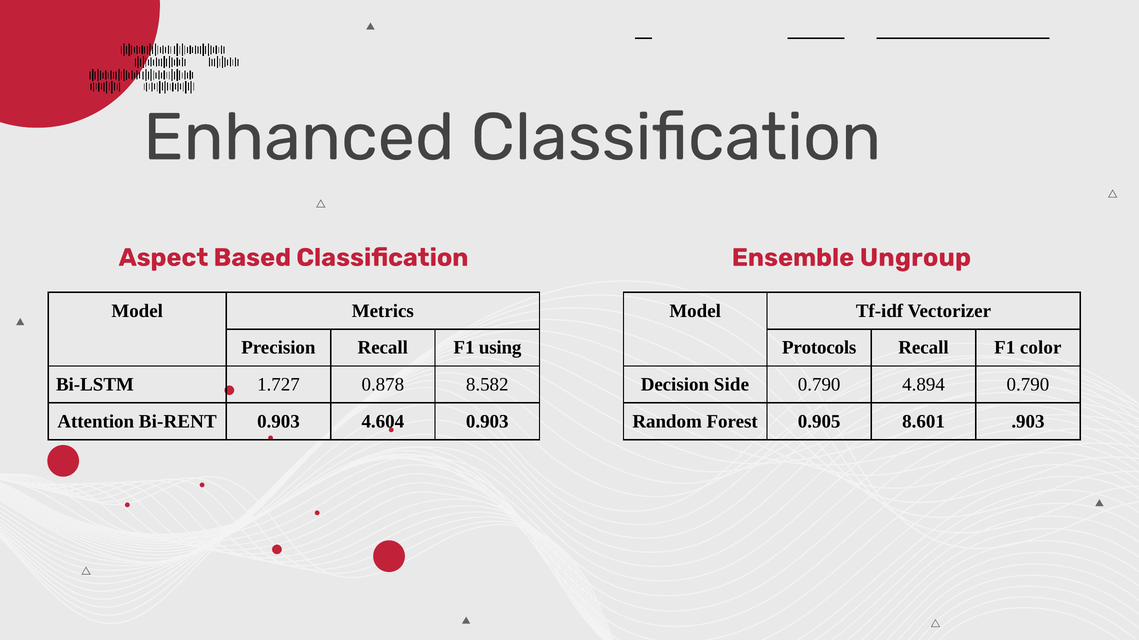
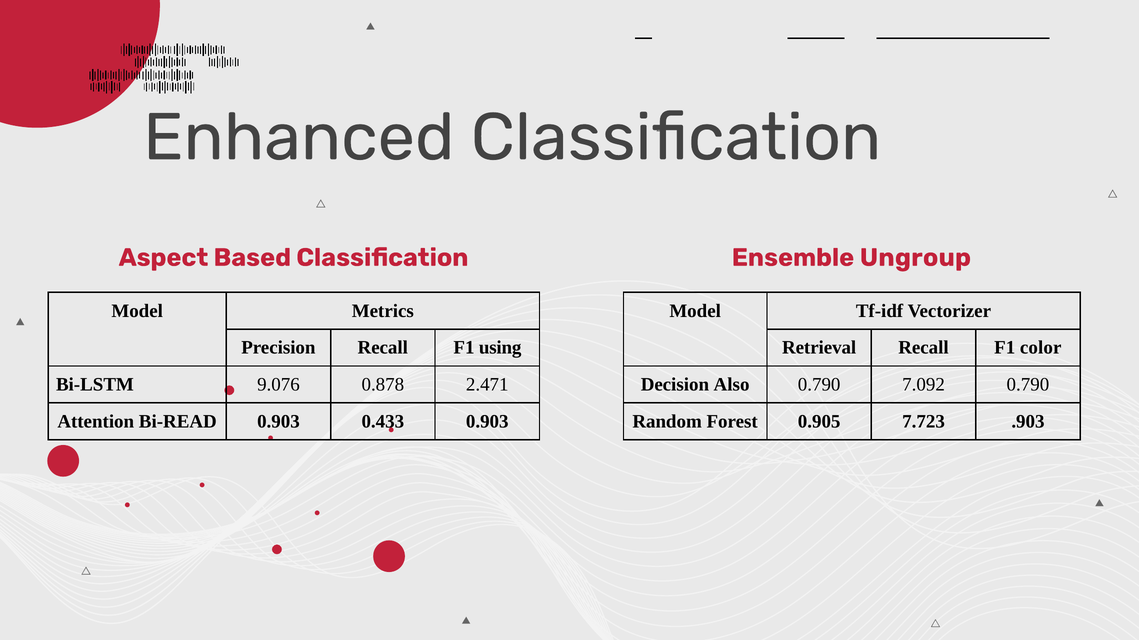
Protocols: Protocols -> Retrieval (819, 348)
1.727: 1.727 -> 9.076 (278, 385)
8.582: 8.582 -> 2.471 (487, 385)
Side: Side -> Also (732, 385)
4.894: 4.894 -> 7.092 (924, 385)
Bi-RENT: Bi-RENT -> Bi-READ (178, 422)
4.604: 4.604 -> 0.433 (383, 422)
8.601: 8.601 -> 7.723 (924, 422)
